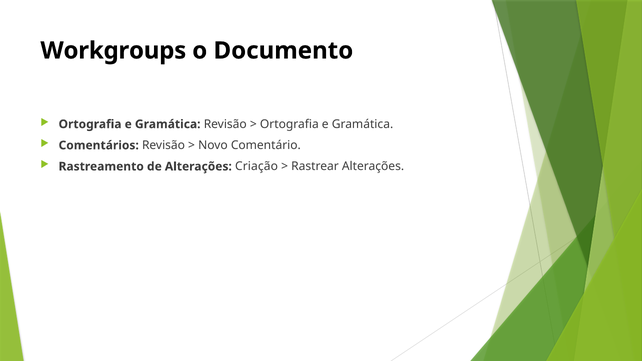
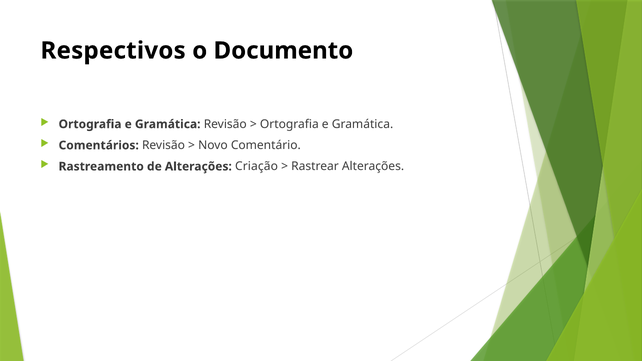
Workgroups: Workgroups -> Respectivos (113, 51)
